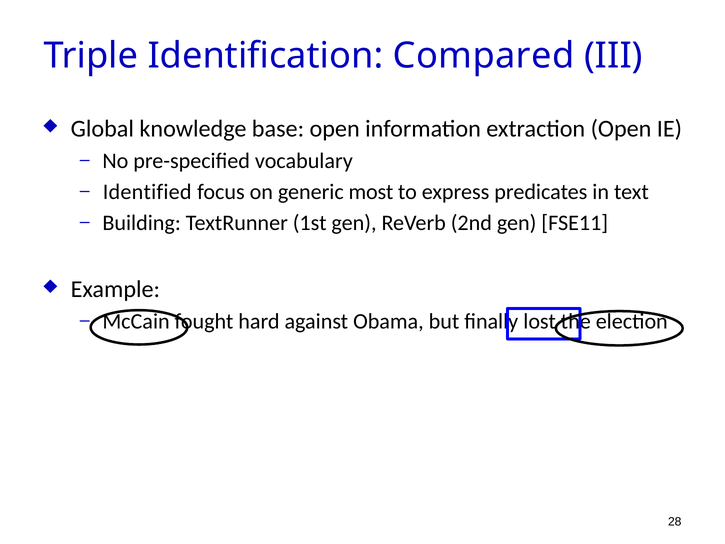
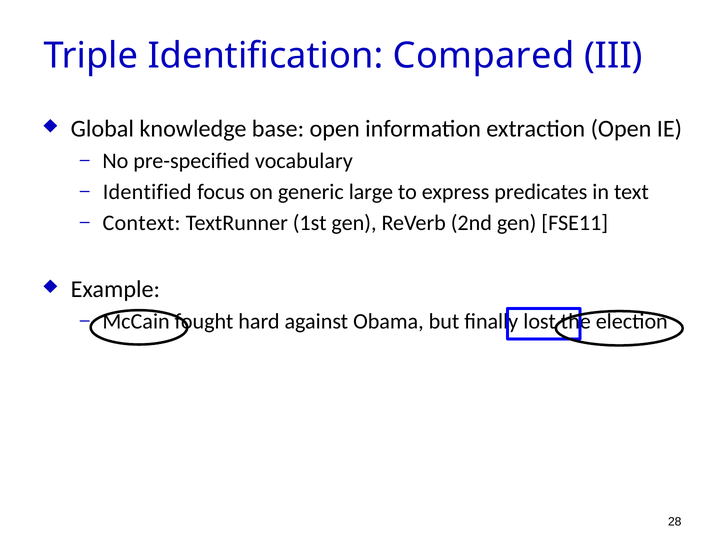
most: most -> large (371, 192)
Building: Building -> Context (141, 223)
